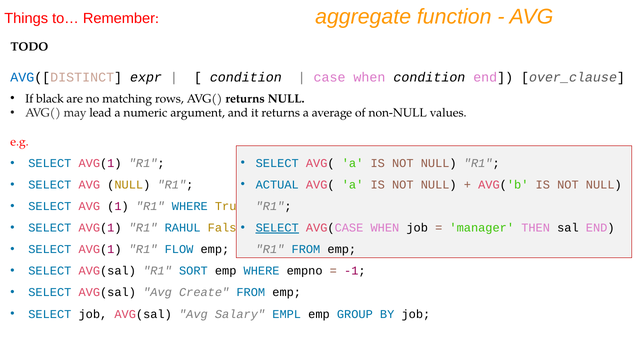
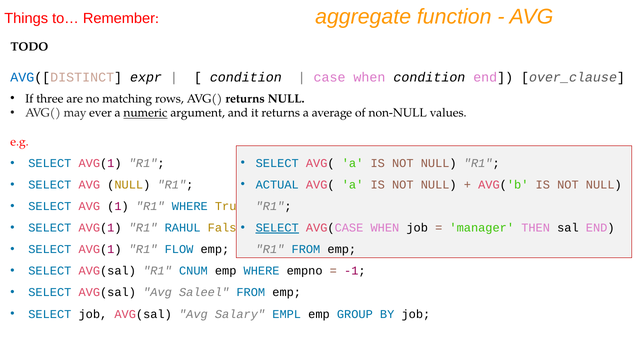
black: black -> three (50, 99)
lead: lead -> ever (101, 113)
numeric underline: none -> present (145, 113)
SORT: SORT -> CNUM (193, 271)
Create: Create -> Saleel (204, 292)
